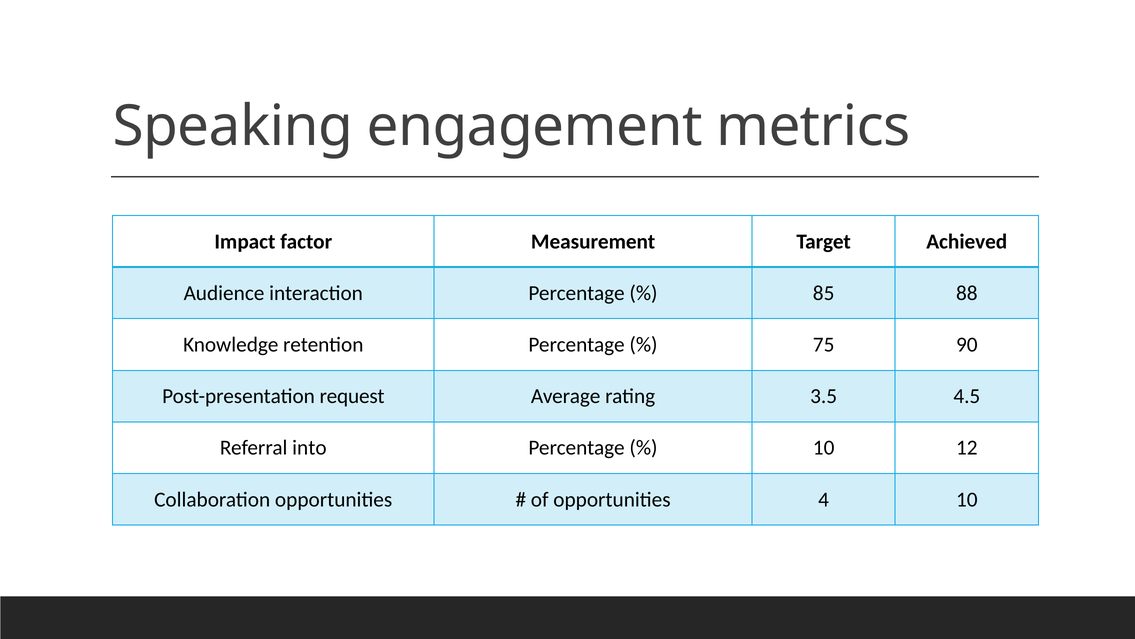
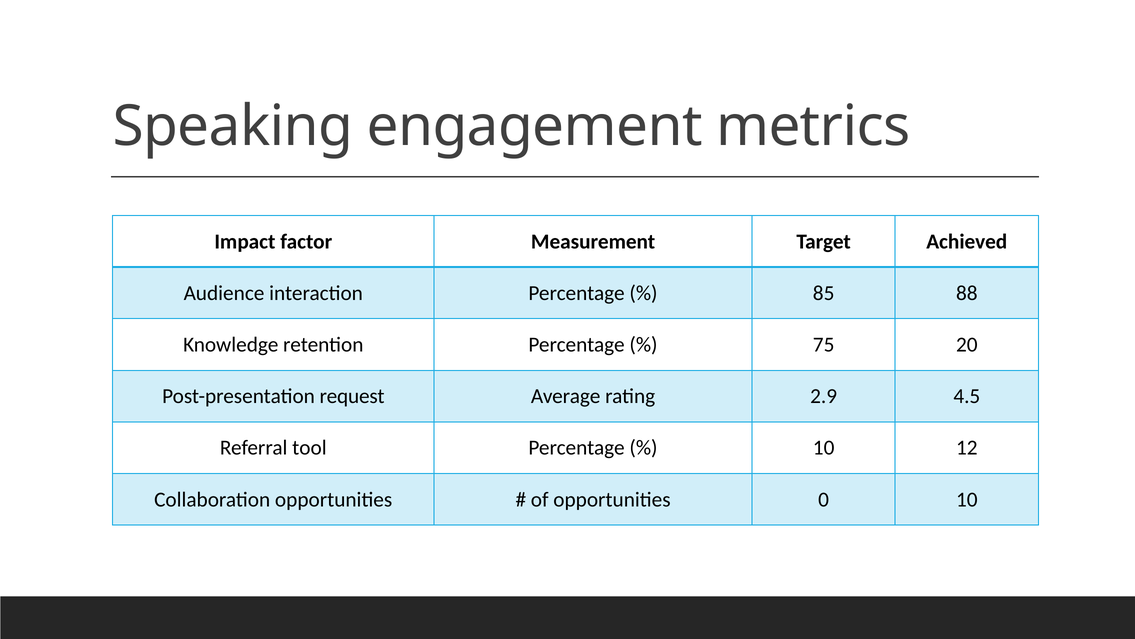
90: 90 -> 20 (967, 344)
3.5: 3.5 -> 2.9 (824, 396)
into: into -> tool (309, 448)
4: 4 -> 0 (824, 499)
